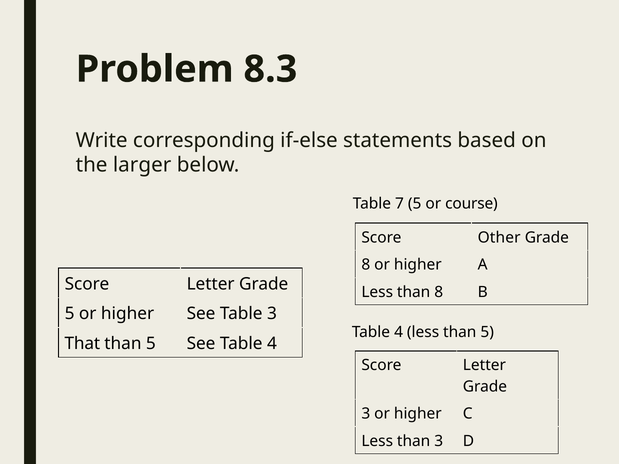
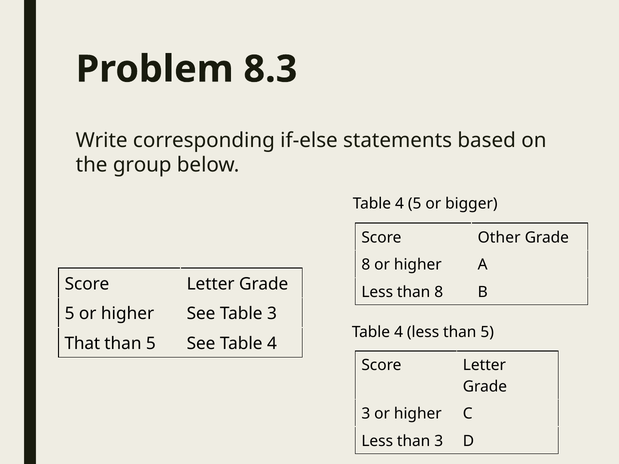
larger: larger -> group (142, 165)
7: 7 -> 4 (400, 204)
course: course -> bigger (471, 204)
